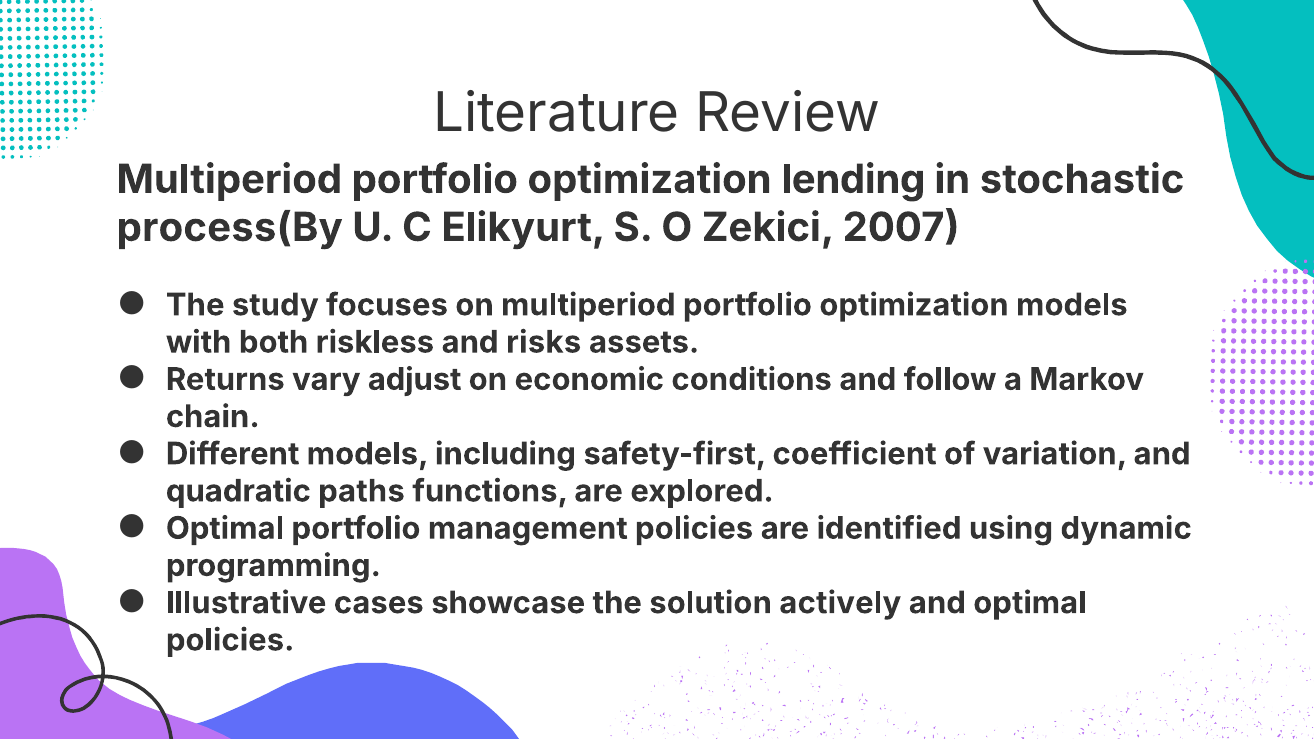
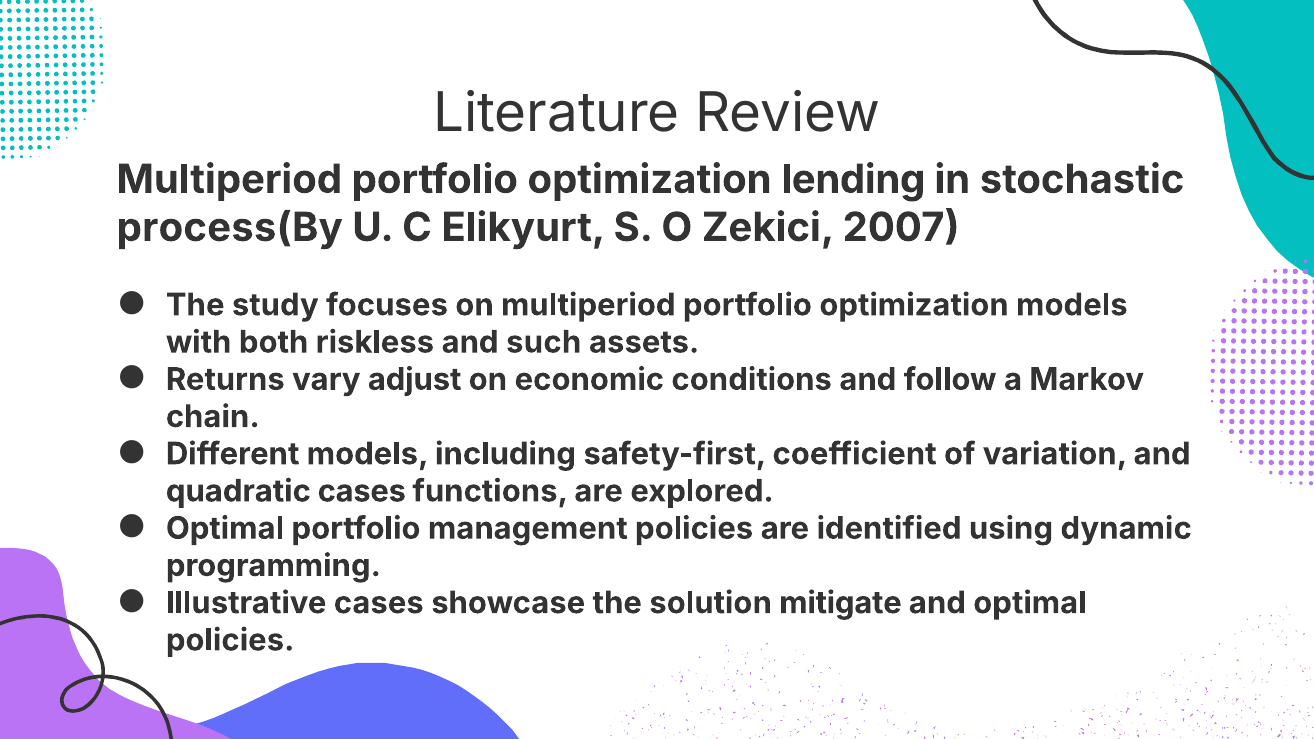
risks: risks -> such (544, 342)
quadratic paths: paths -> cases (362, 491)
actively: actively -> mitigate (841, 603)
